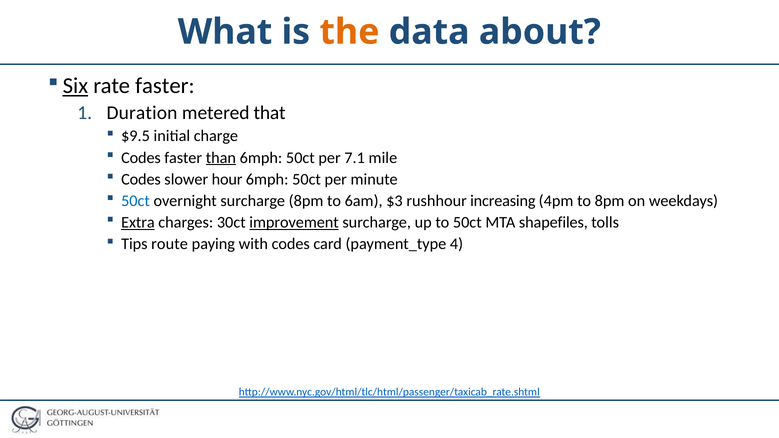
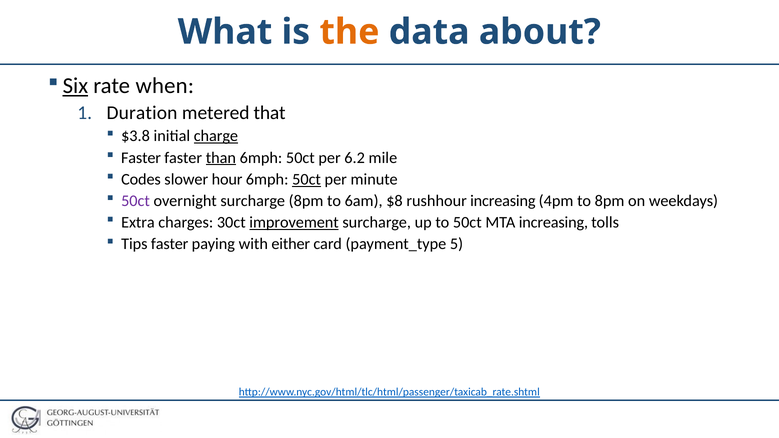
rate faster: faster -> when (165, 86)
$9.5: $9.5 -> $3.8 (136, 136)
charge underline: none -> present (216, 136)
Codes: Codes -> Faster (141, 158)
7.1: 7.1 -> 6.2 (355, 158)
50ct underline: none -> present (307, 179)
50ct colour: blue -> purple (135, 201)
$3: $3 -> $8 (394, 201)
Extra underline: present -> none (138, 223)
MTA shapefiles: shapefiles -> increasing (553, 223)
Tips route: route -> faster (170, 244)
with codes: codes -> either (291, 244)
4: 4 -> 5 (457, 244)
